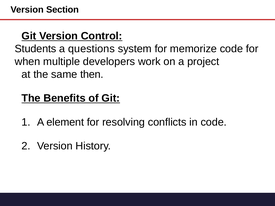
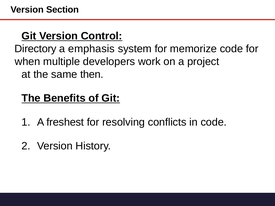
Students: Students -> Directory (36, 49)
questions: questions -> emphasis (91, 49)
element: element -> freshest (65, 122)
